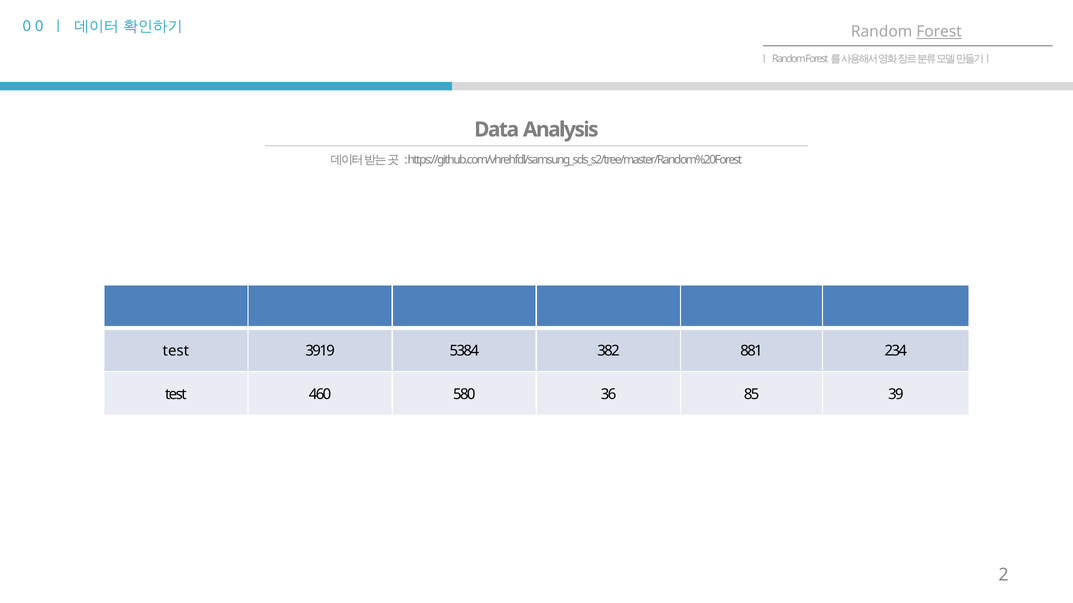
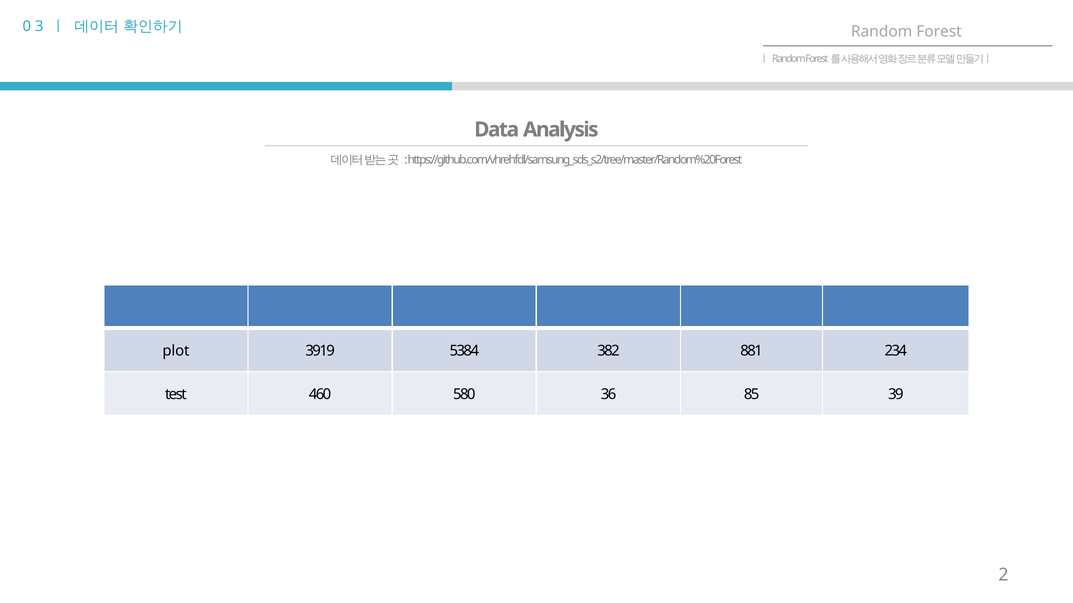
0 0: 0 -> 3 (39, 26)
Forest underline: present -> none (939, 32)
test: test -> plot (176, 351)
